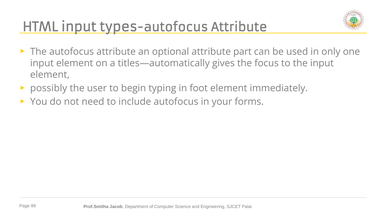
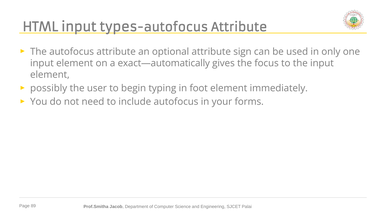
part: part -> sign (242, 52)
titles—automatically: titles—automatically -> exact—automatically (164, 63)
